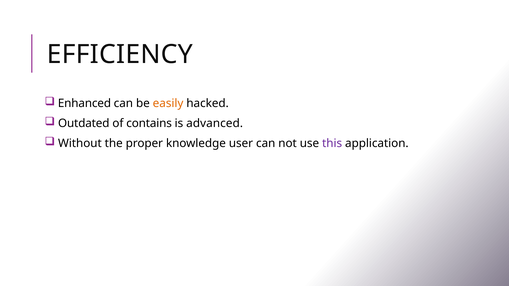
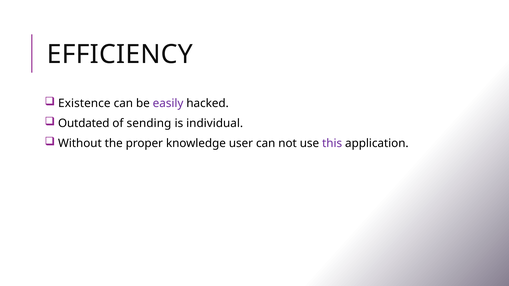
Enhanced: Enhanced -> Existence (84, 104)
easily colour: orange -> purple (168, 104)
contains: contains -> sending (149, 124)
advanced: advanced -> individual (215, 124)
